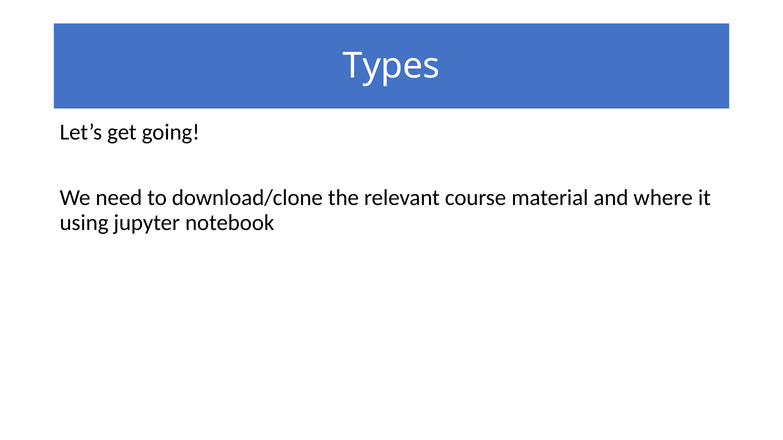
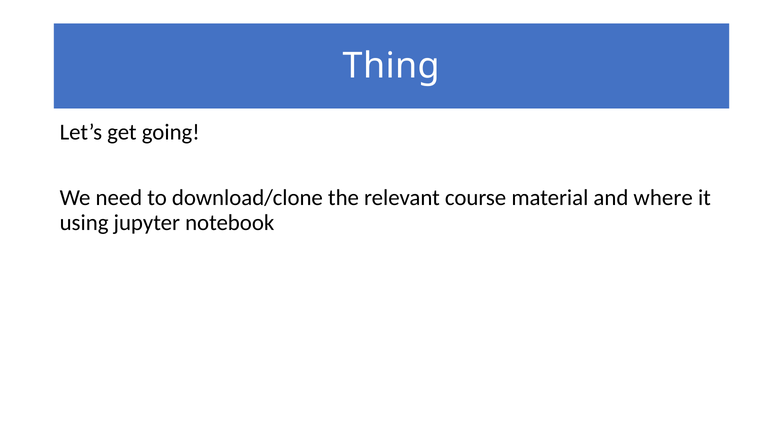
Types: Types -> Thing (391, 66)
